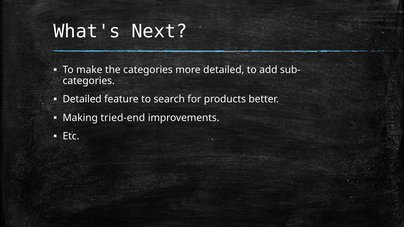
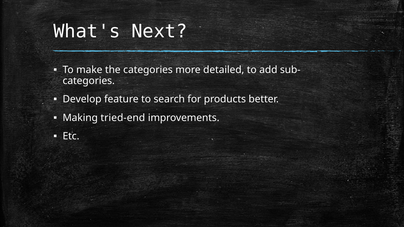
Detailed: Detailed -> Develop (82, 99)
